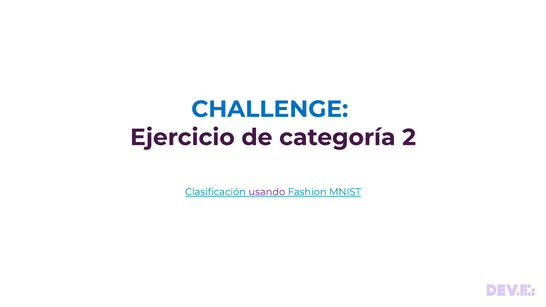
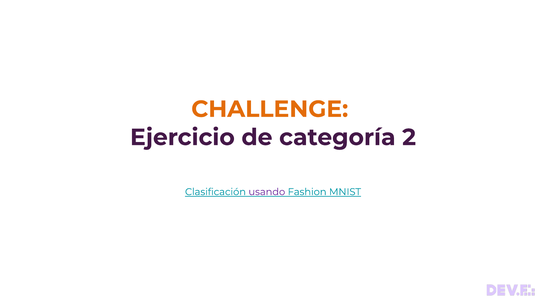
CHALLENGE colour: blue -> orange (270, 109)
